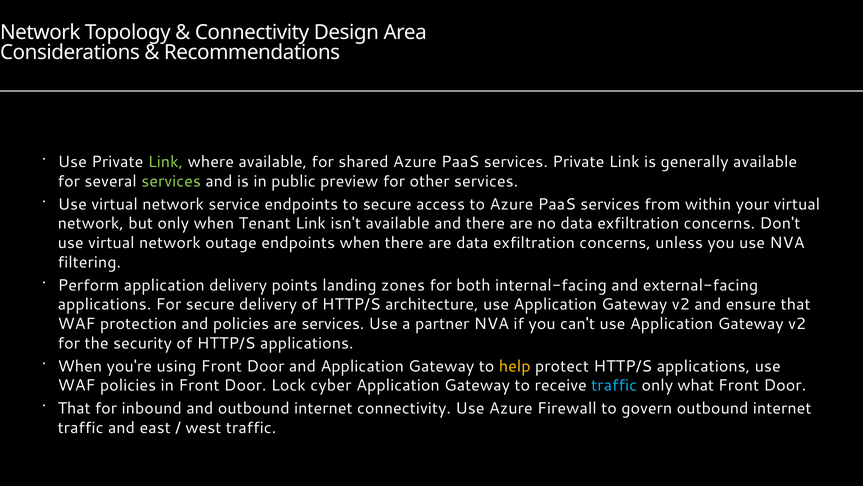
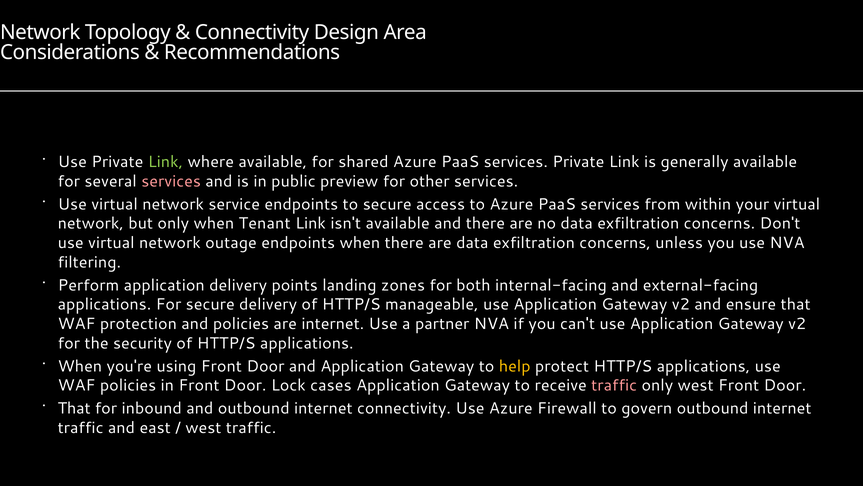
services colour: light green -> pink (171, 181)
architecture: architecture -> manageable (432, 304)
are services: services -> internet (333, 324)
cyber: cyber -> cases (331, 385)
traffic colour: light blue -> pink (614, 385)
only what: what -> west (696, 385)
